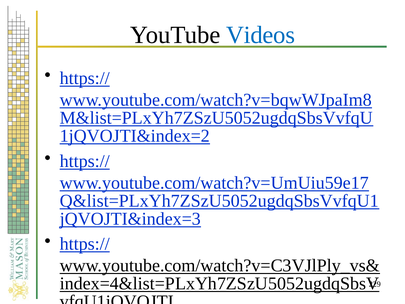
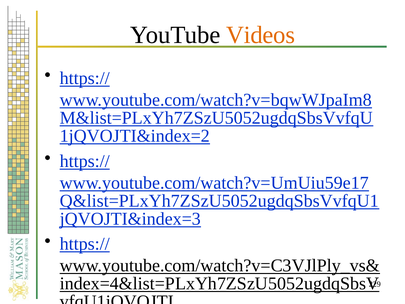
Videos colour: blue -> orange (261, 35)
